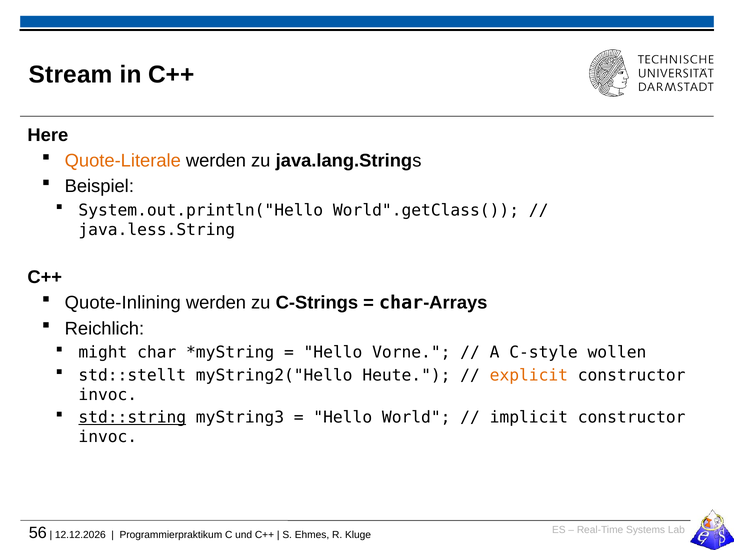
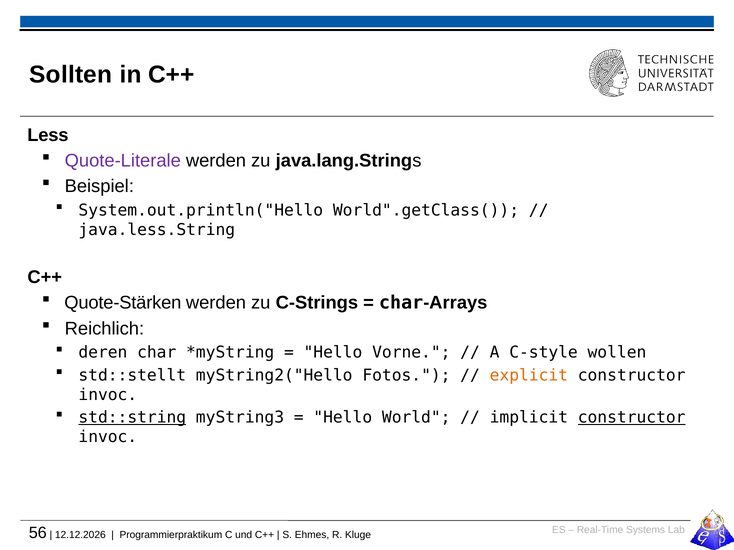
Stream: Stream -> Sollten (71, 75)
Here: Here -> Less (48, 135)
Quote-Literale colour: orange -> purple (123, 161)
Quote-Inlining: Quote-Inlining -> Quote-Stärken (123, 303)
might: might -> deren (103, 353)
Heute: Heute -> Fotos (406, 376)
constructor underline: none -> present (632, 418)
